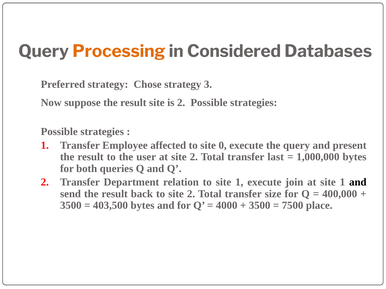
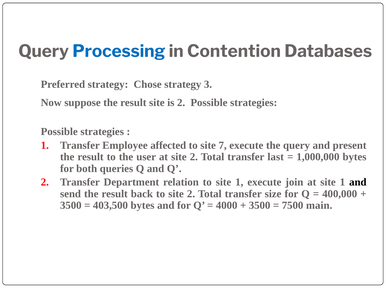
Processing colour: orange -> blue (119, 51)
Considered: Considered -> Contention (234, 51)
0: 0 -> 7 (223, 146)
place: place -> main (319, 206)
